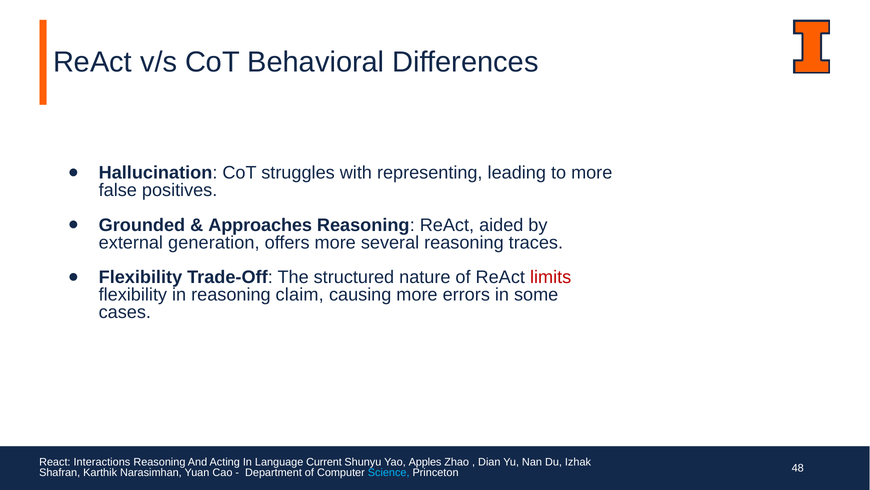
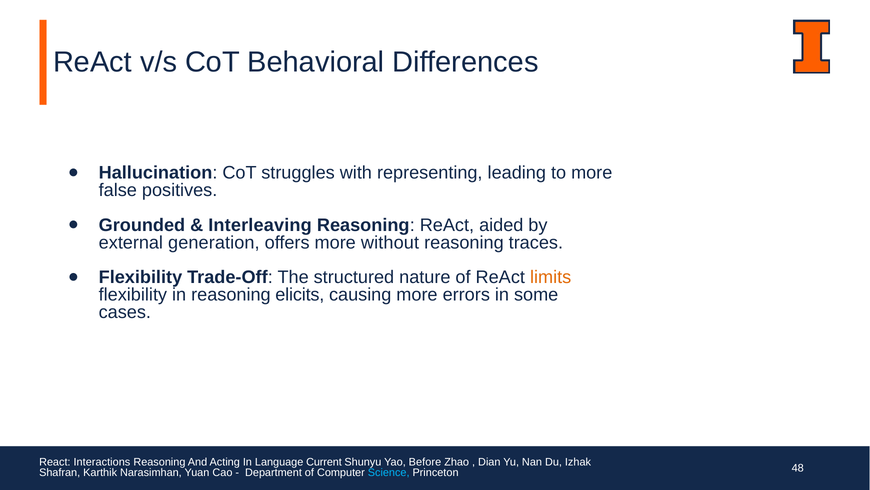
Approaches: Approaches -> Interleaving (260, 225)
several: several -> without (390, 242)
limits colour: red -> orange (551, 277)
claim: claim -> elicits (300, 294)
Apples: Apples -> Before (425, 462)
